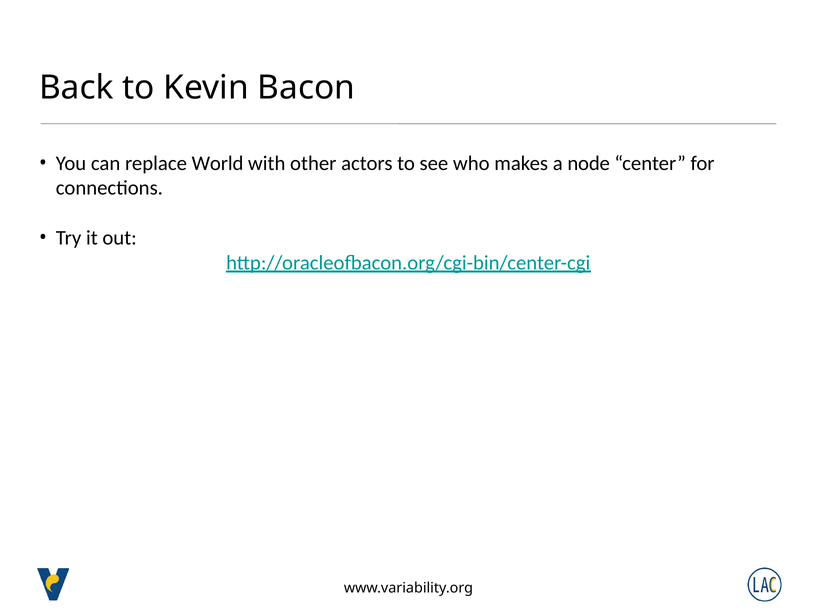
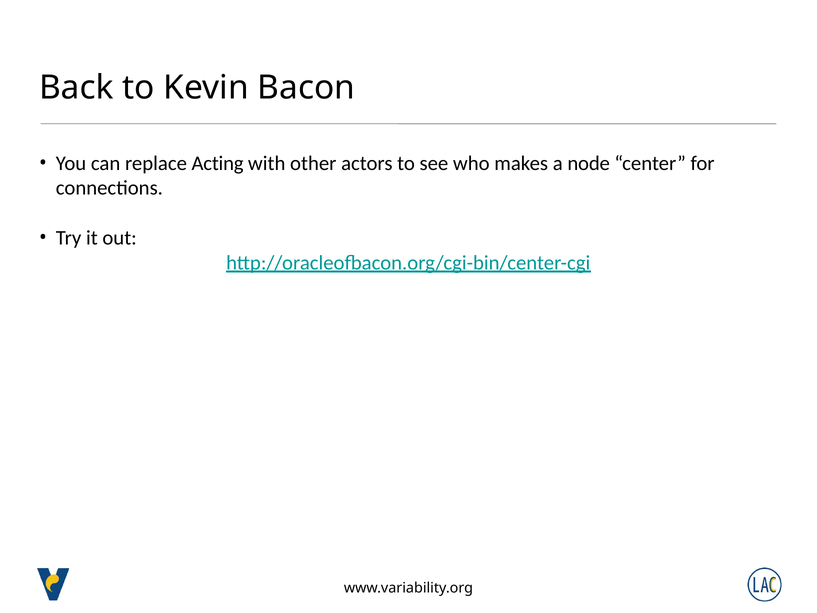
World: World -> Acting (218, 163)
